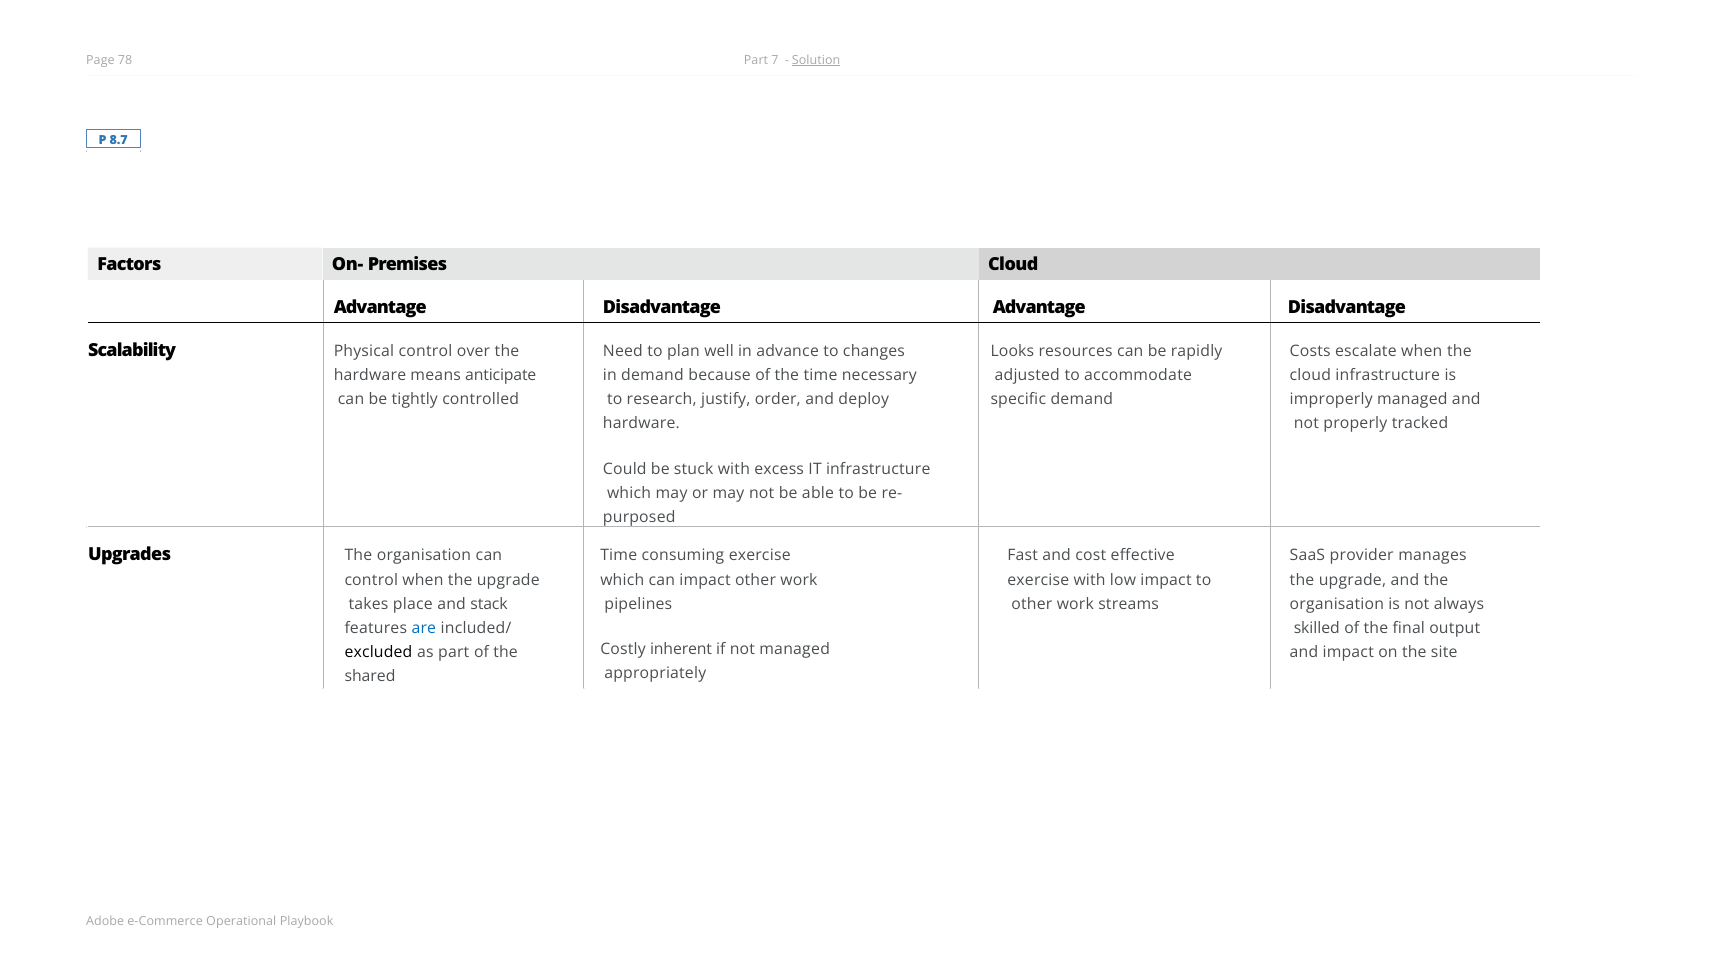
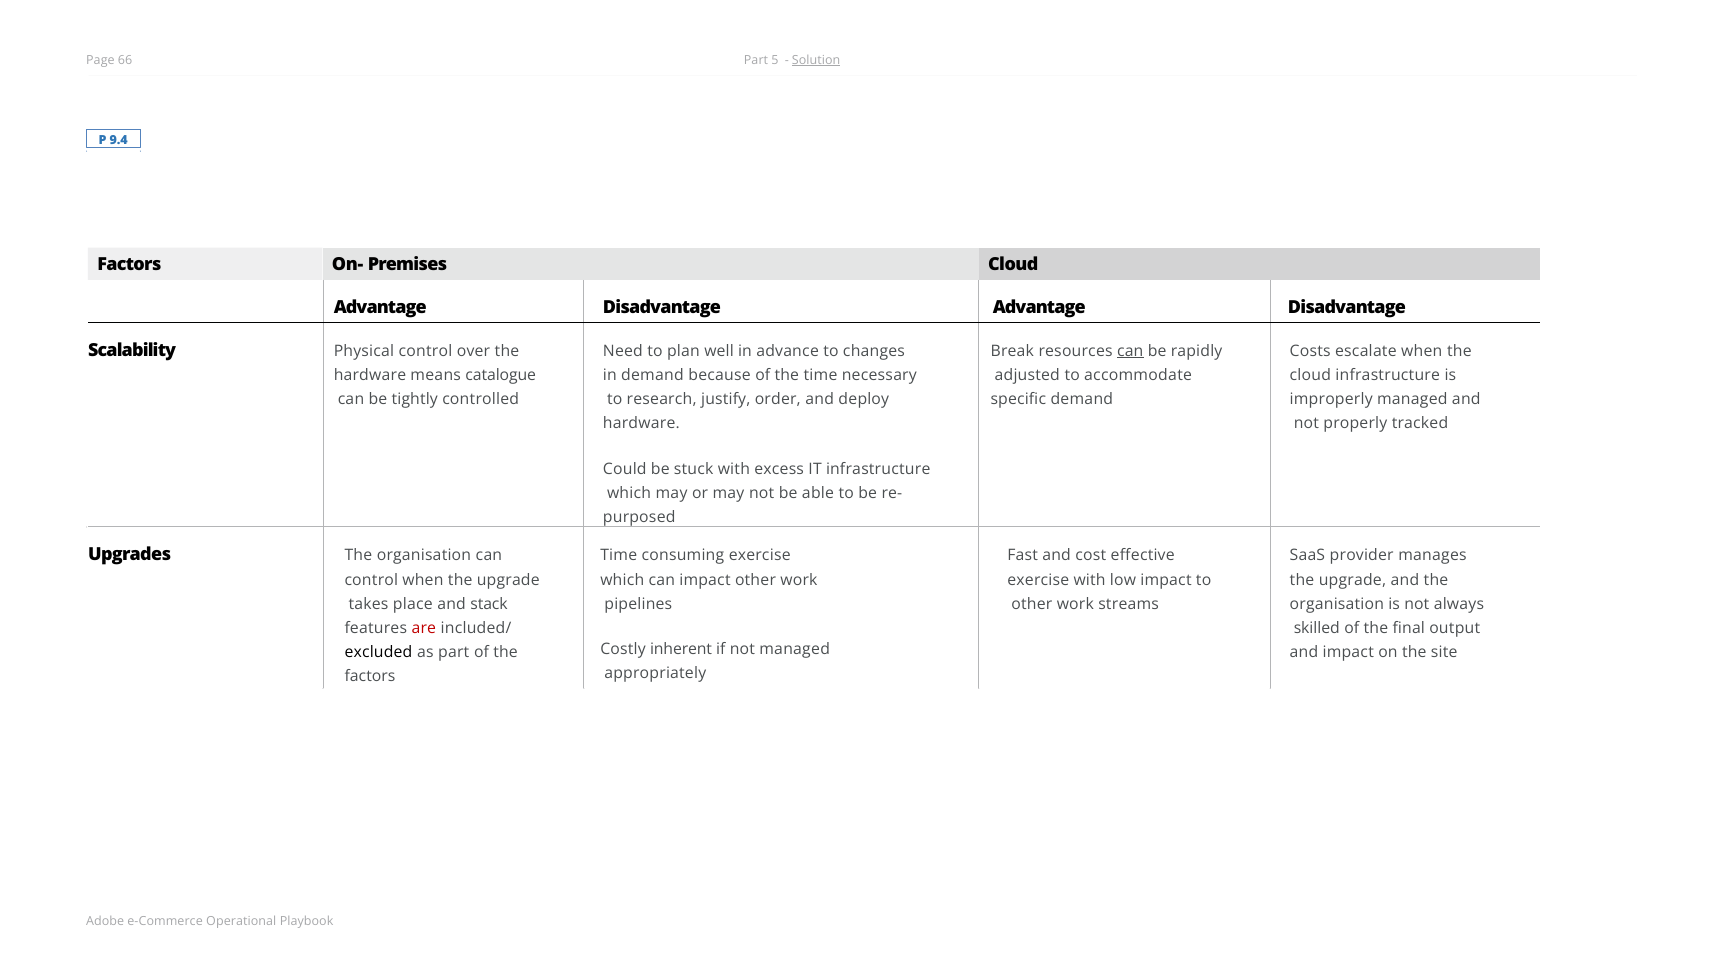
78: 78 -> 66 (125, 60)
7: 7 -> 5 (775, 60)
8.7: 8.7 -> 9.4 (119, 141)
Looks: Looks -> Break (1012, 351)
can underline: none -> present (1130, 351)
anticipate: anticipate -> catalogue (501, 375)
are colour: blue -> red (424, 628)
shared: shared -> factors (370, 677)
